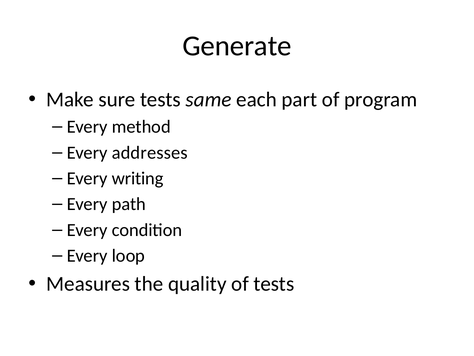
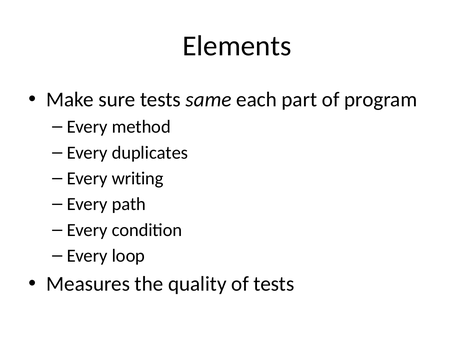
Generate: Generate -> Elements (237, 46)
addresses: addresses -> duplicates (150, 152)
